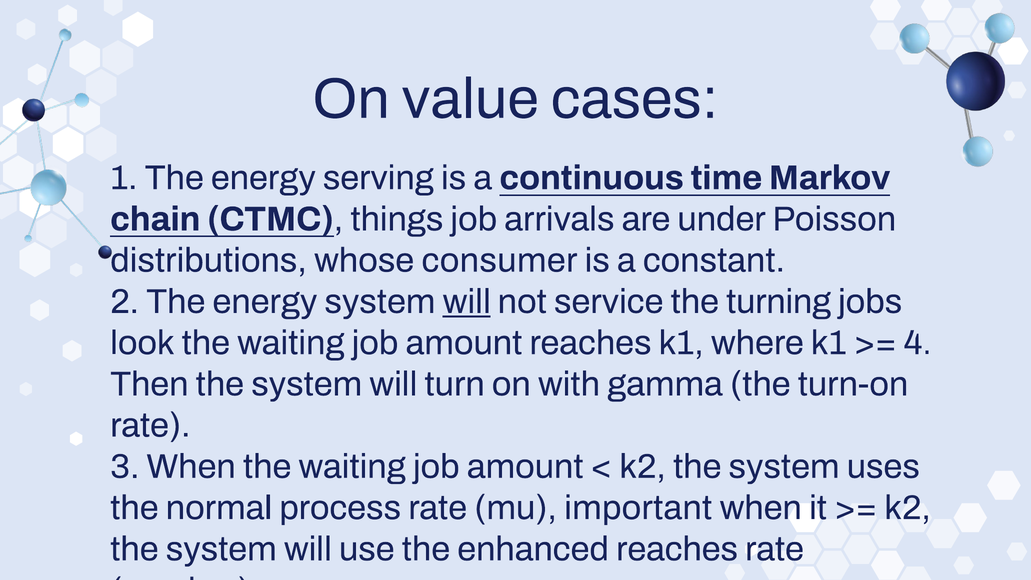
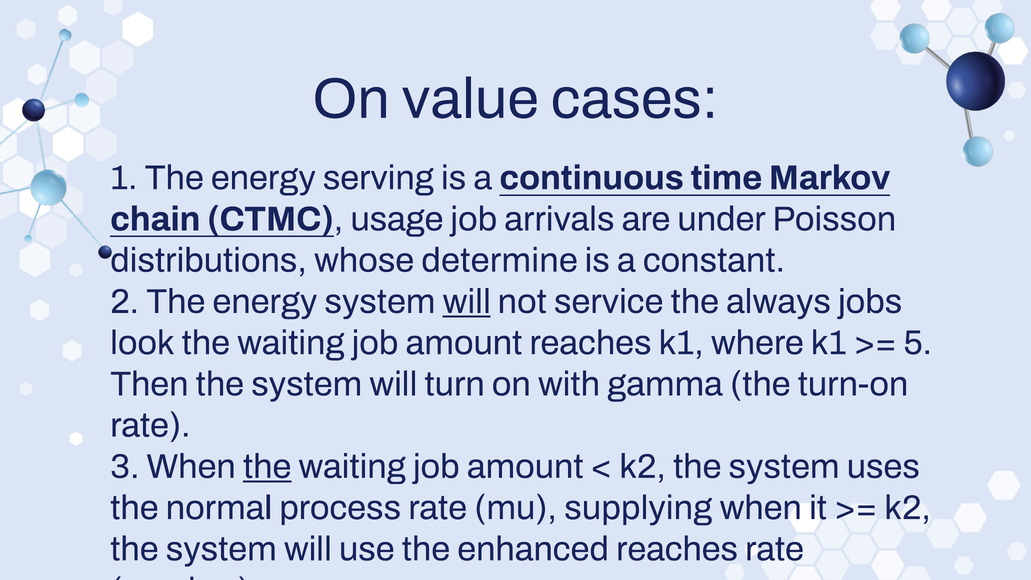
things: things -> usage (397, 219)
consumer: consumer -> determine (500, 260)
turning: turning -> always (779, 302)
4: 4 -> 5 (918, 343)
the underline: none -> present (267, 466)
important: important -> supplying (638, 508)
